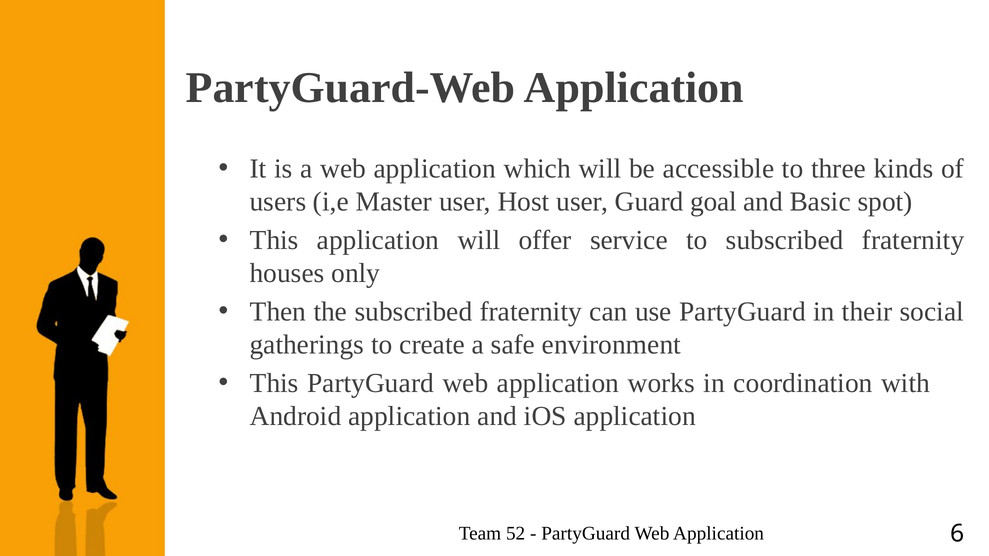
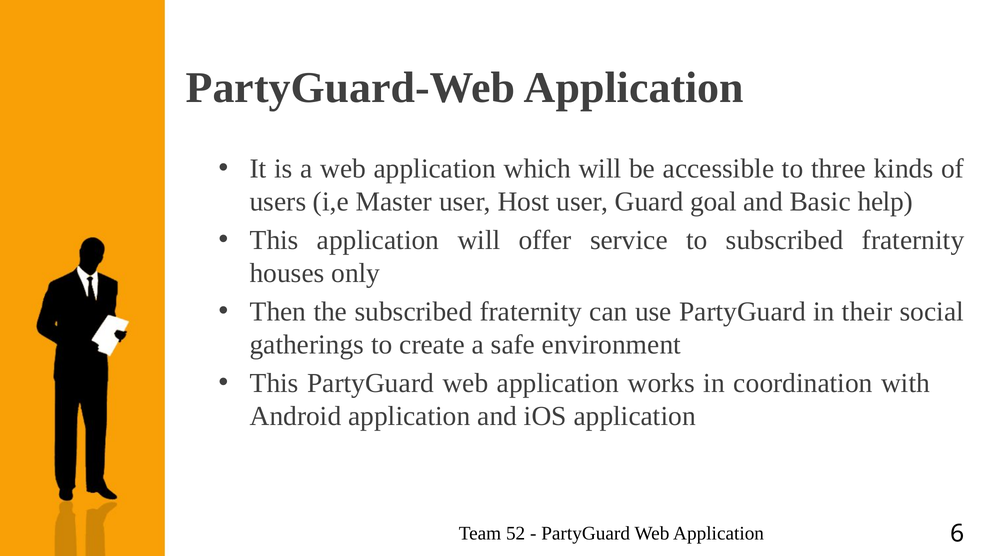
spot: spot -> help (885, 202)
